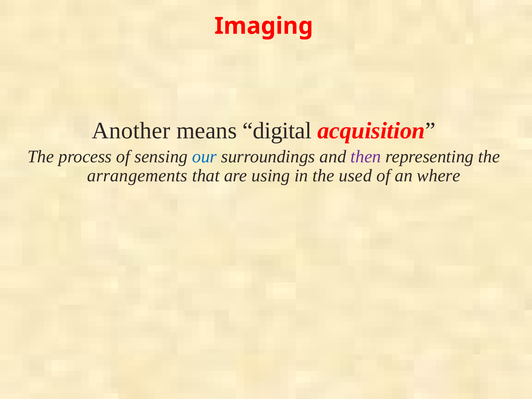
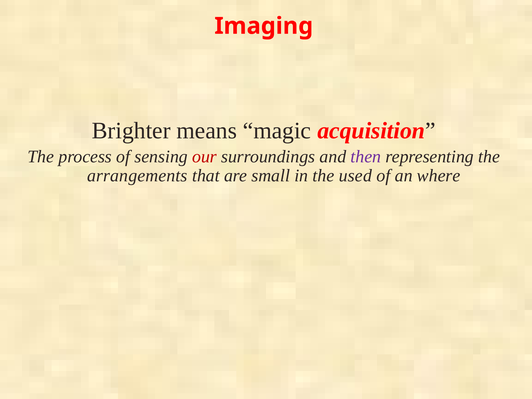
Another: Another -> Brighter (131, 131)
digital: digital -> magic (277, 131)
our colour: blue -> red (205, 156)
using: using -> small (271, 176)
